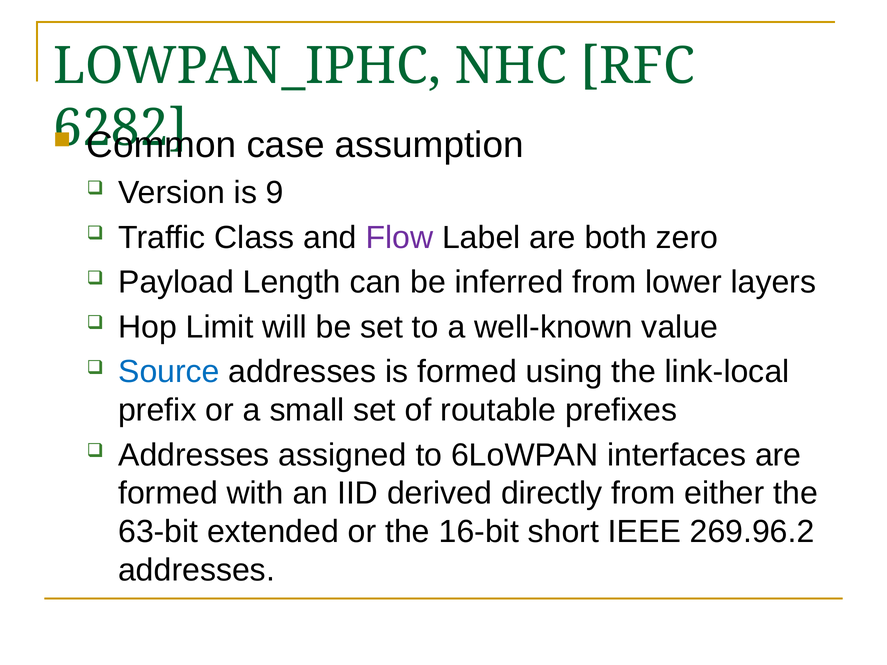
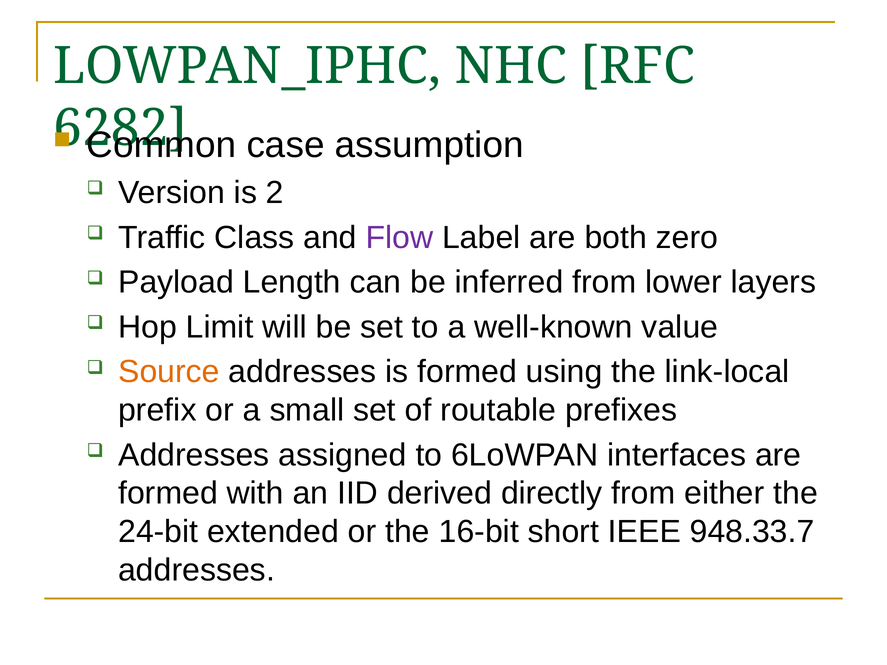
9: 9 -> 2 (275, 193)
Source colour: blue -> orange (169, 372)
63-bit: 63-bit -> 24-bit (158, 532)
269.96.2: 269.96.2 -> 948.33.7 (752, 532)
